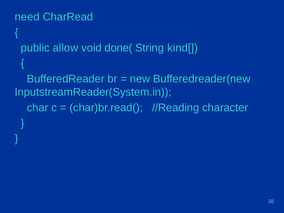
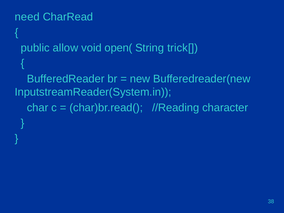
done(: done( -> open( (118, 48)
kind[: kind[ -> trick[ (183, 48)
